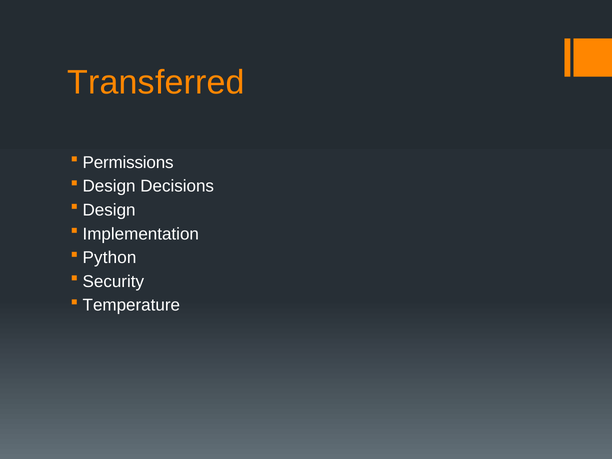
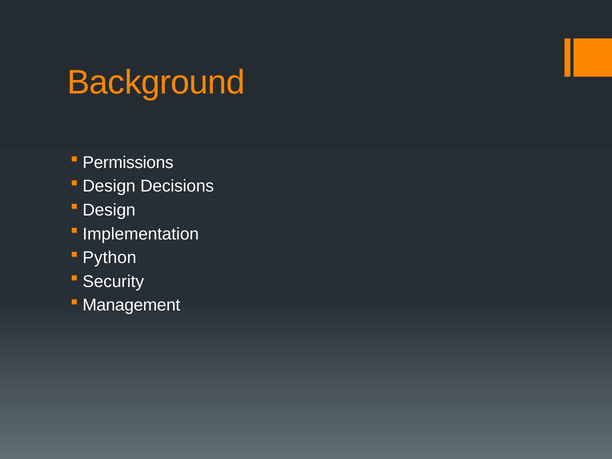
Transferred: Transferred -> Background (156, 82)
Temperature: Temperature -> Management (131, 305)
